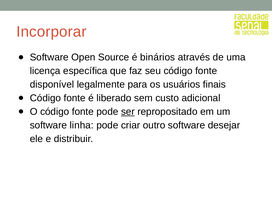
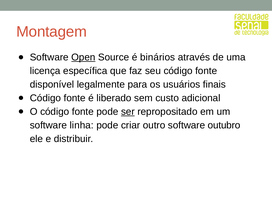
Incorporar: Incorporar -> Montagem (52, 32)
Open underline: none -> present (83, 57)
desejar: desejar -> outubro (224, 125)
